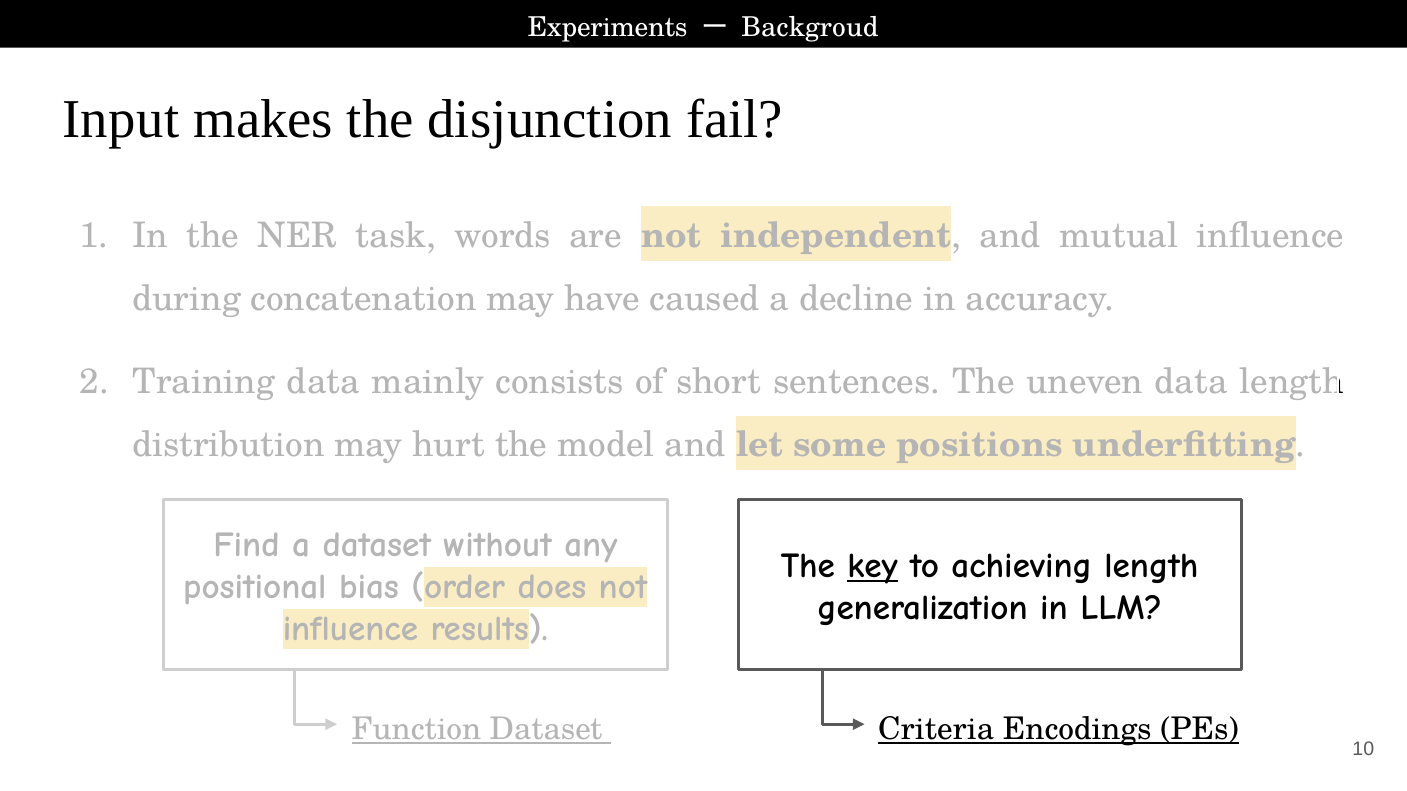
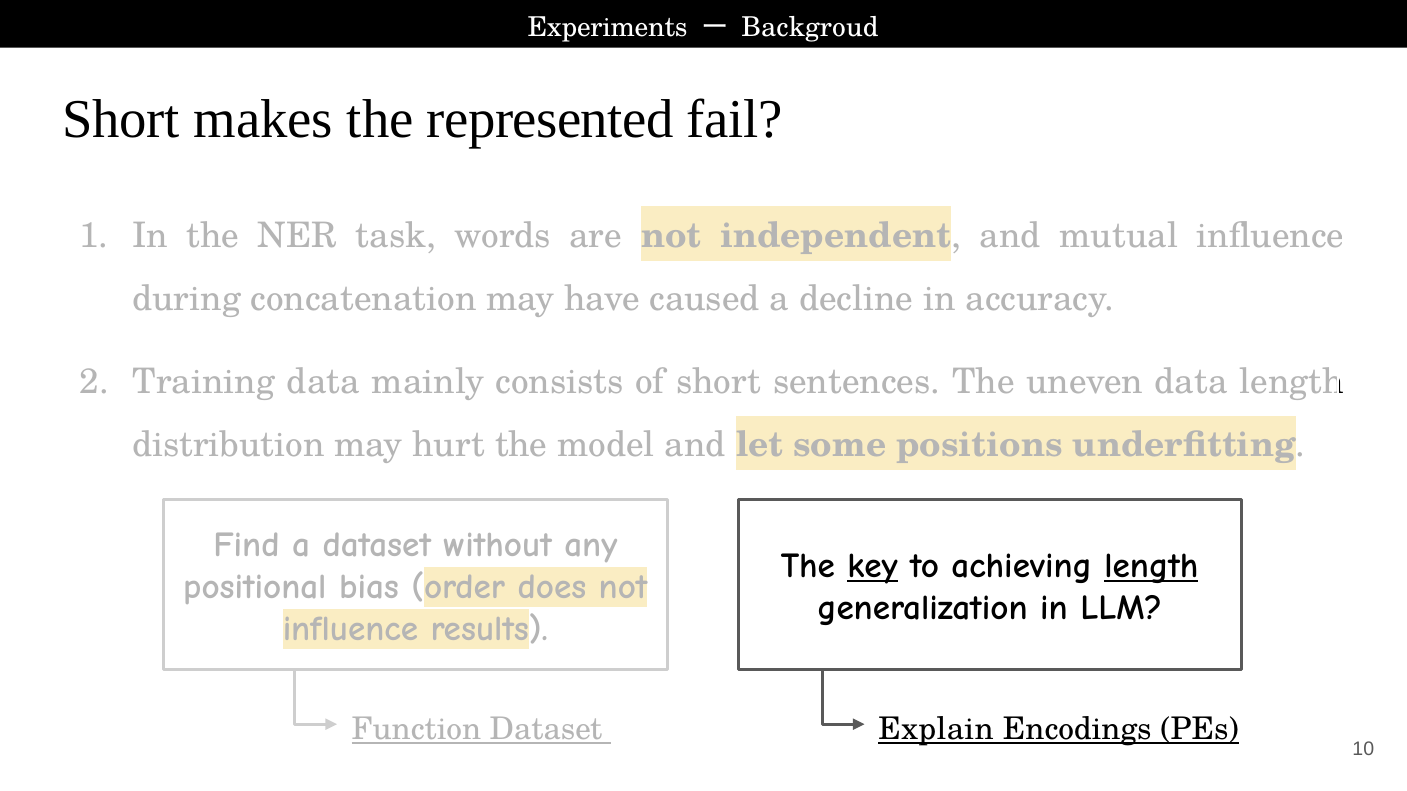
Input: Input -> Short (121, 119)
disjunction: disjunction -> represented (550, 119)
length underline: none -> present (1151, 566)
Criteria: Criteria -> Explain (936, 730)
